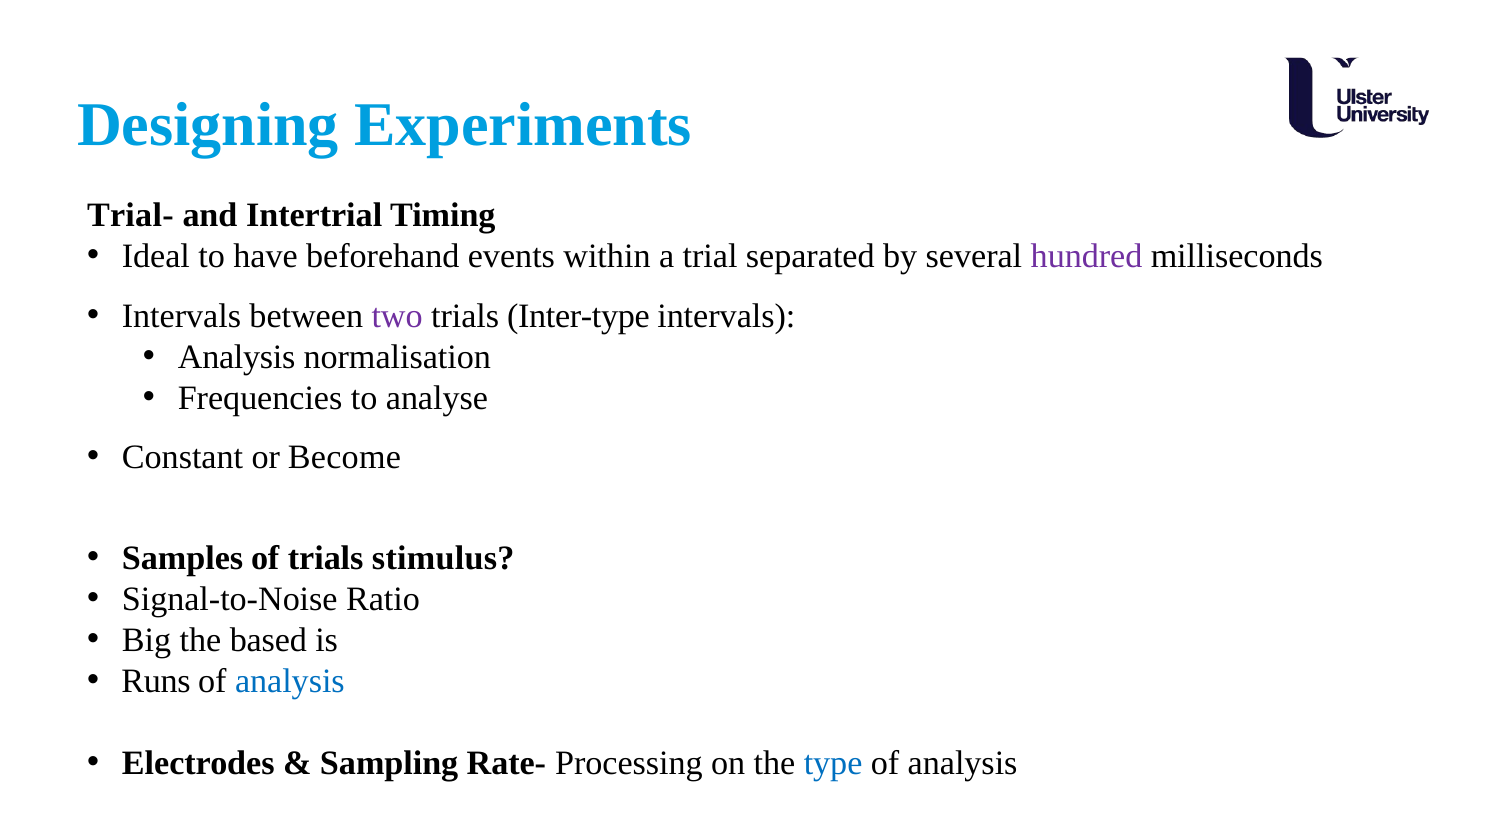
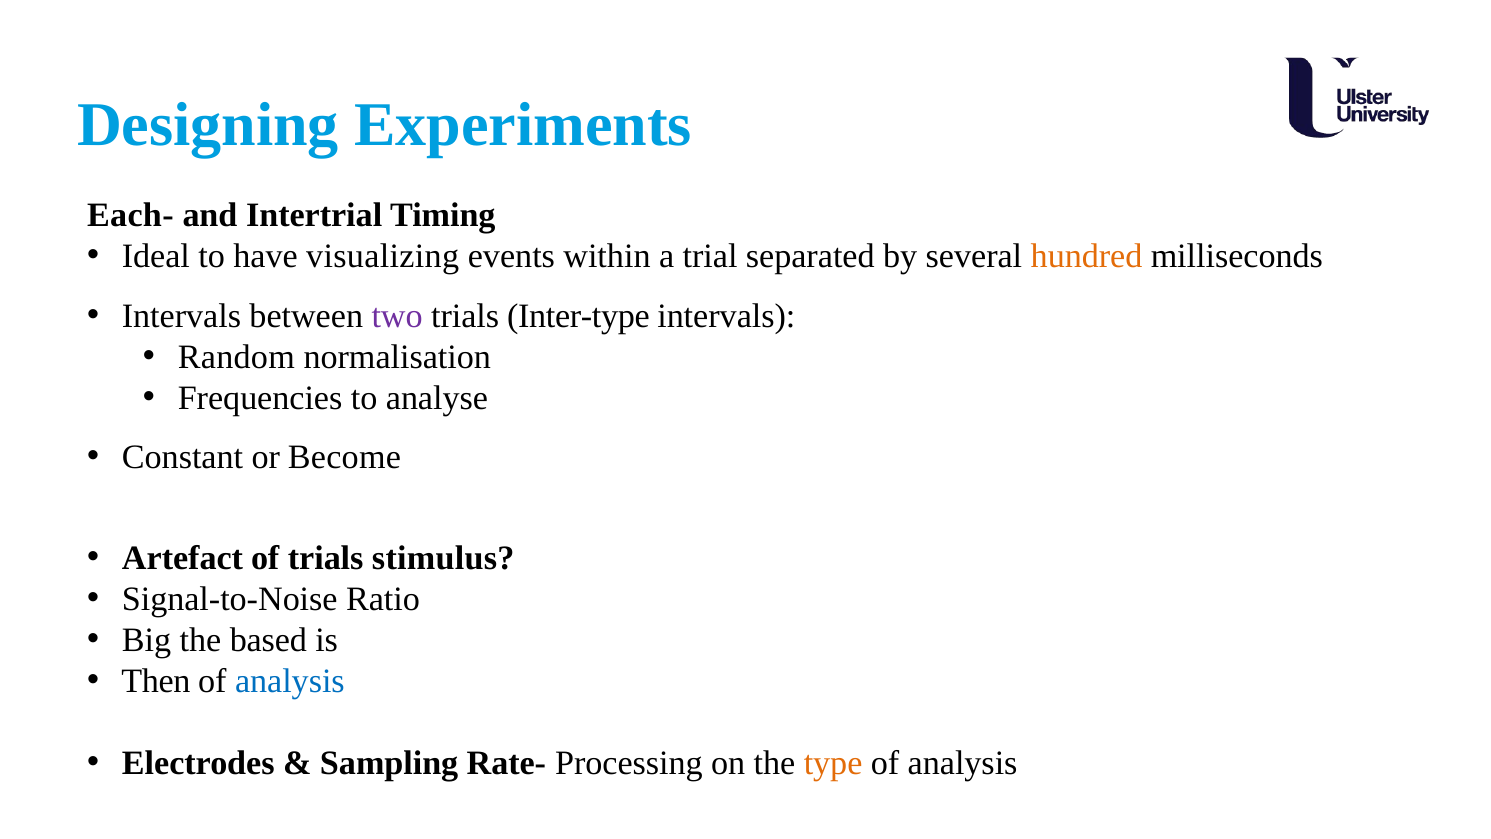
Trial-: Trial- -> Each- (130, 215)
beforehand: beforehand -> visualizing (383, 256)
hundred colour: purple -> orange (1087, 256)
Analysis: Analysis -> Random (236, 357)
Samples: Samples -> Artefact (183, 558)
Runs: Runs -> Then (156, 681)
type colour: blue -> orange (833, 763)
